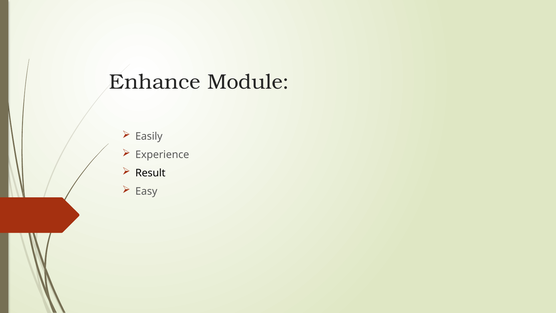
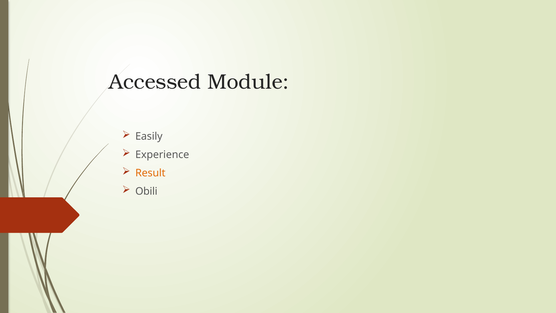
Enhance: Enhance -> Accessed (155, 82)
Result colour: black -> orange (150, 173)
Easy: Easy -> Obili (146, 191)
